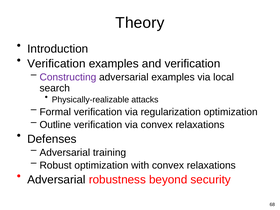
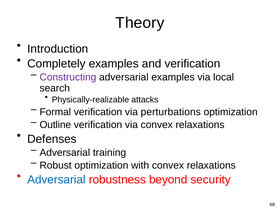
Verification: Verification -> Completely (56, 64)
regularization: regularization -> perturbations (171, 112)
Adversarial colour: black -> blue (56, 180)
